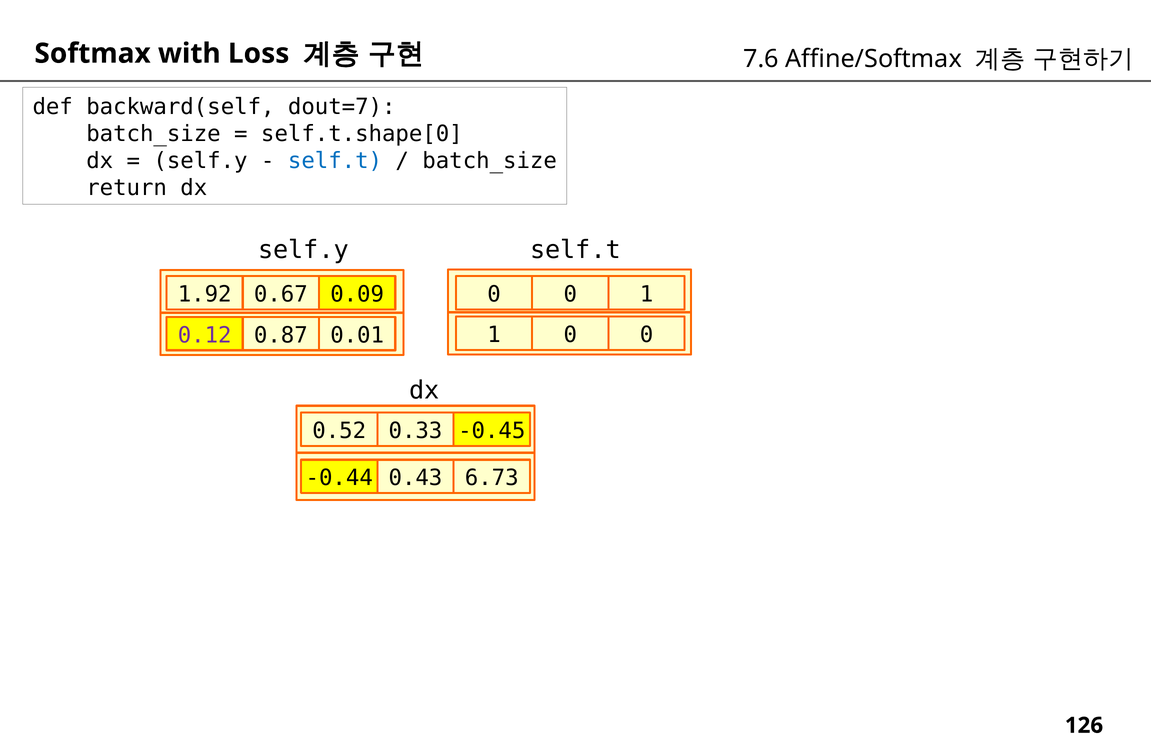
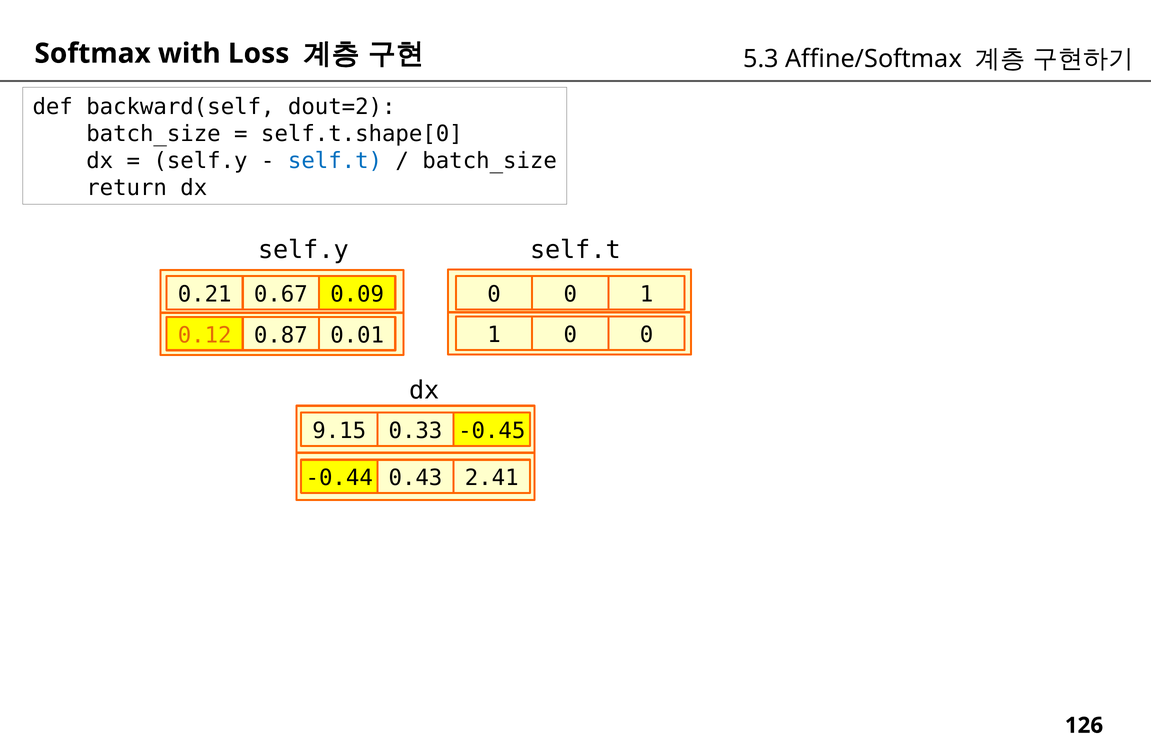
7.6: 7.6 -> 5.3 (761, 59)
dout=7: dout=7 -> dout=2 (342, 107)
1.92: 1.92 -> 0.21 (205, 294)
0.12 colour: purple -> orange (205, 335)
0.52: 0.52 -> 9.15 (339, 431)
6.73: 6.73 -> 2.41 (492, 478)
